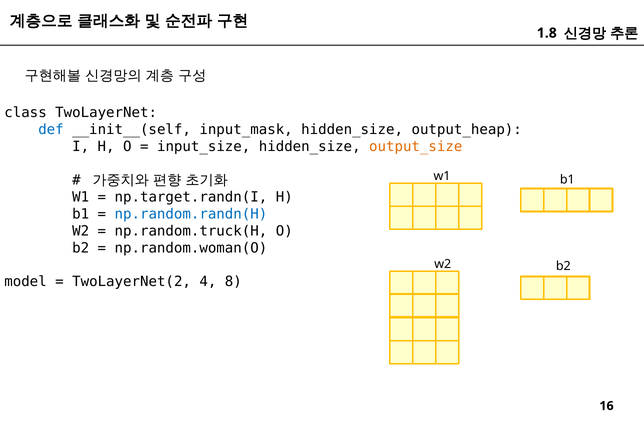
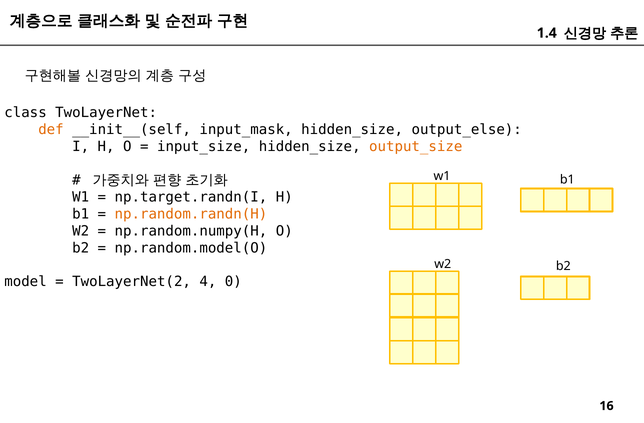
1.8: 1.8 -> 1.4 (547, 33)
def colour: blue -> orange (51, 130)
output_heap: output_heap -> output_else (467, 130)
np.random.randn(H colour: blue -> orange (191, 214)
np.random.truck(H: np.random.truck(H -> np.random.numpy(H (191, 231)
np.random.woman(O: np.random.woman(O -> np.random.model(O (191, 248)
8: 8 -> 0 (233, 282)
